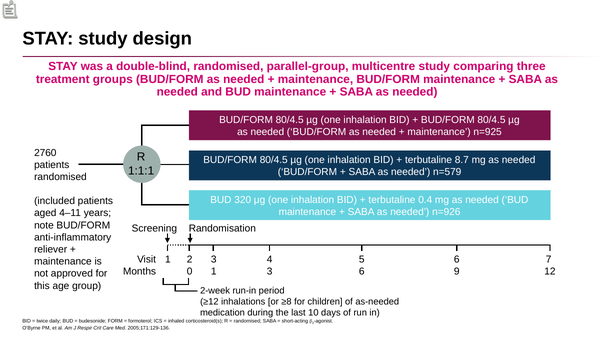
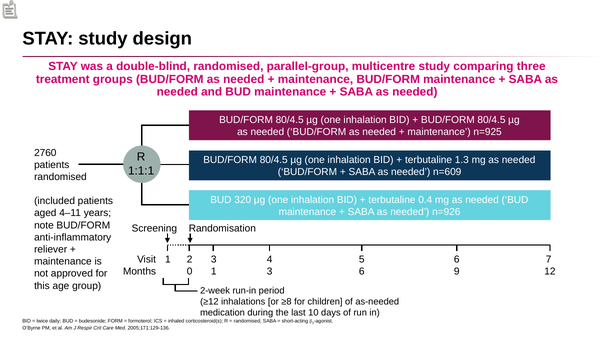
8.7: 8.7 -> 1.3 (462, 160)
n=579: n=579 -> n=609 (447, 172)
